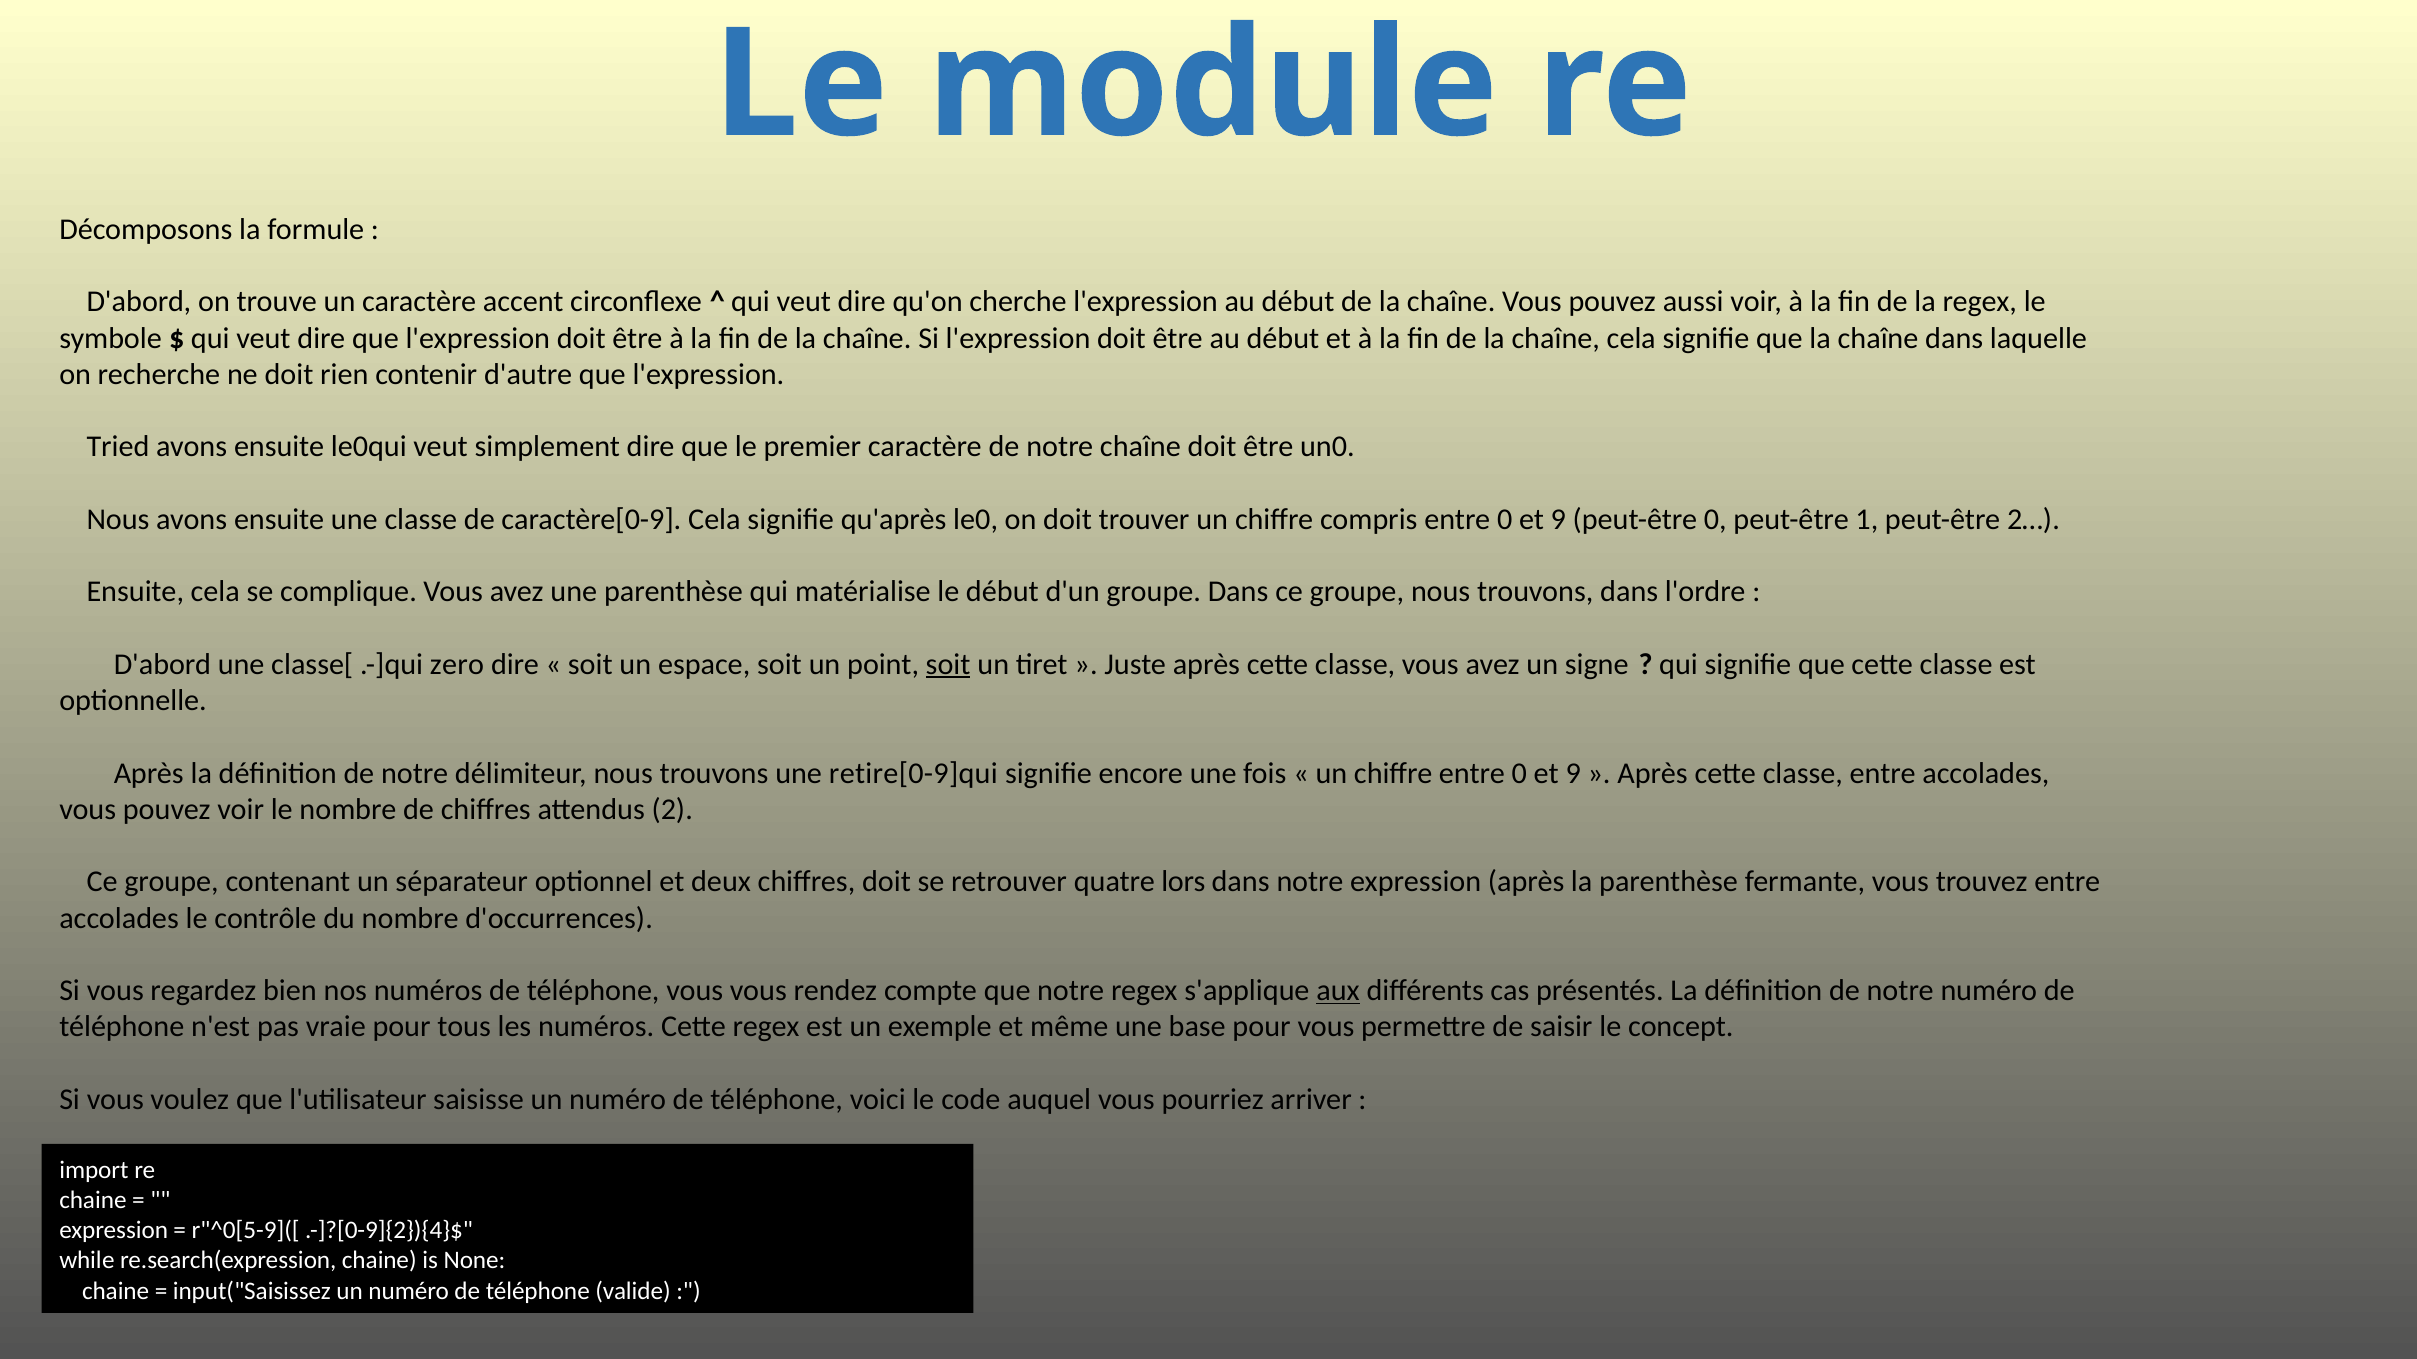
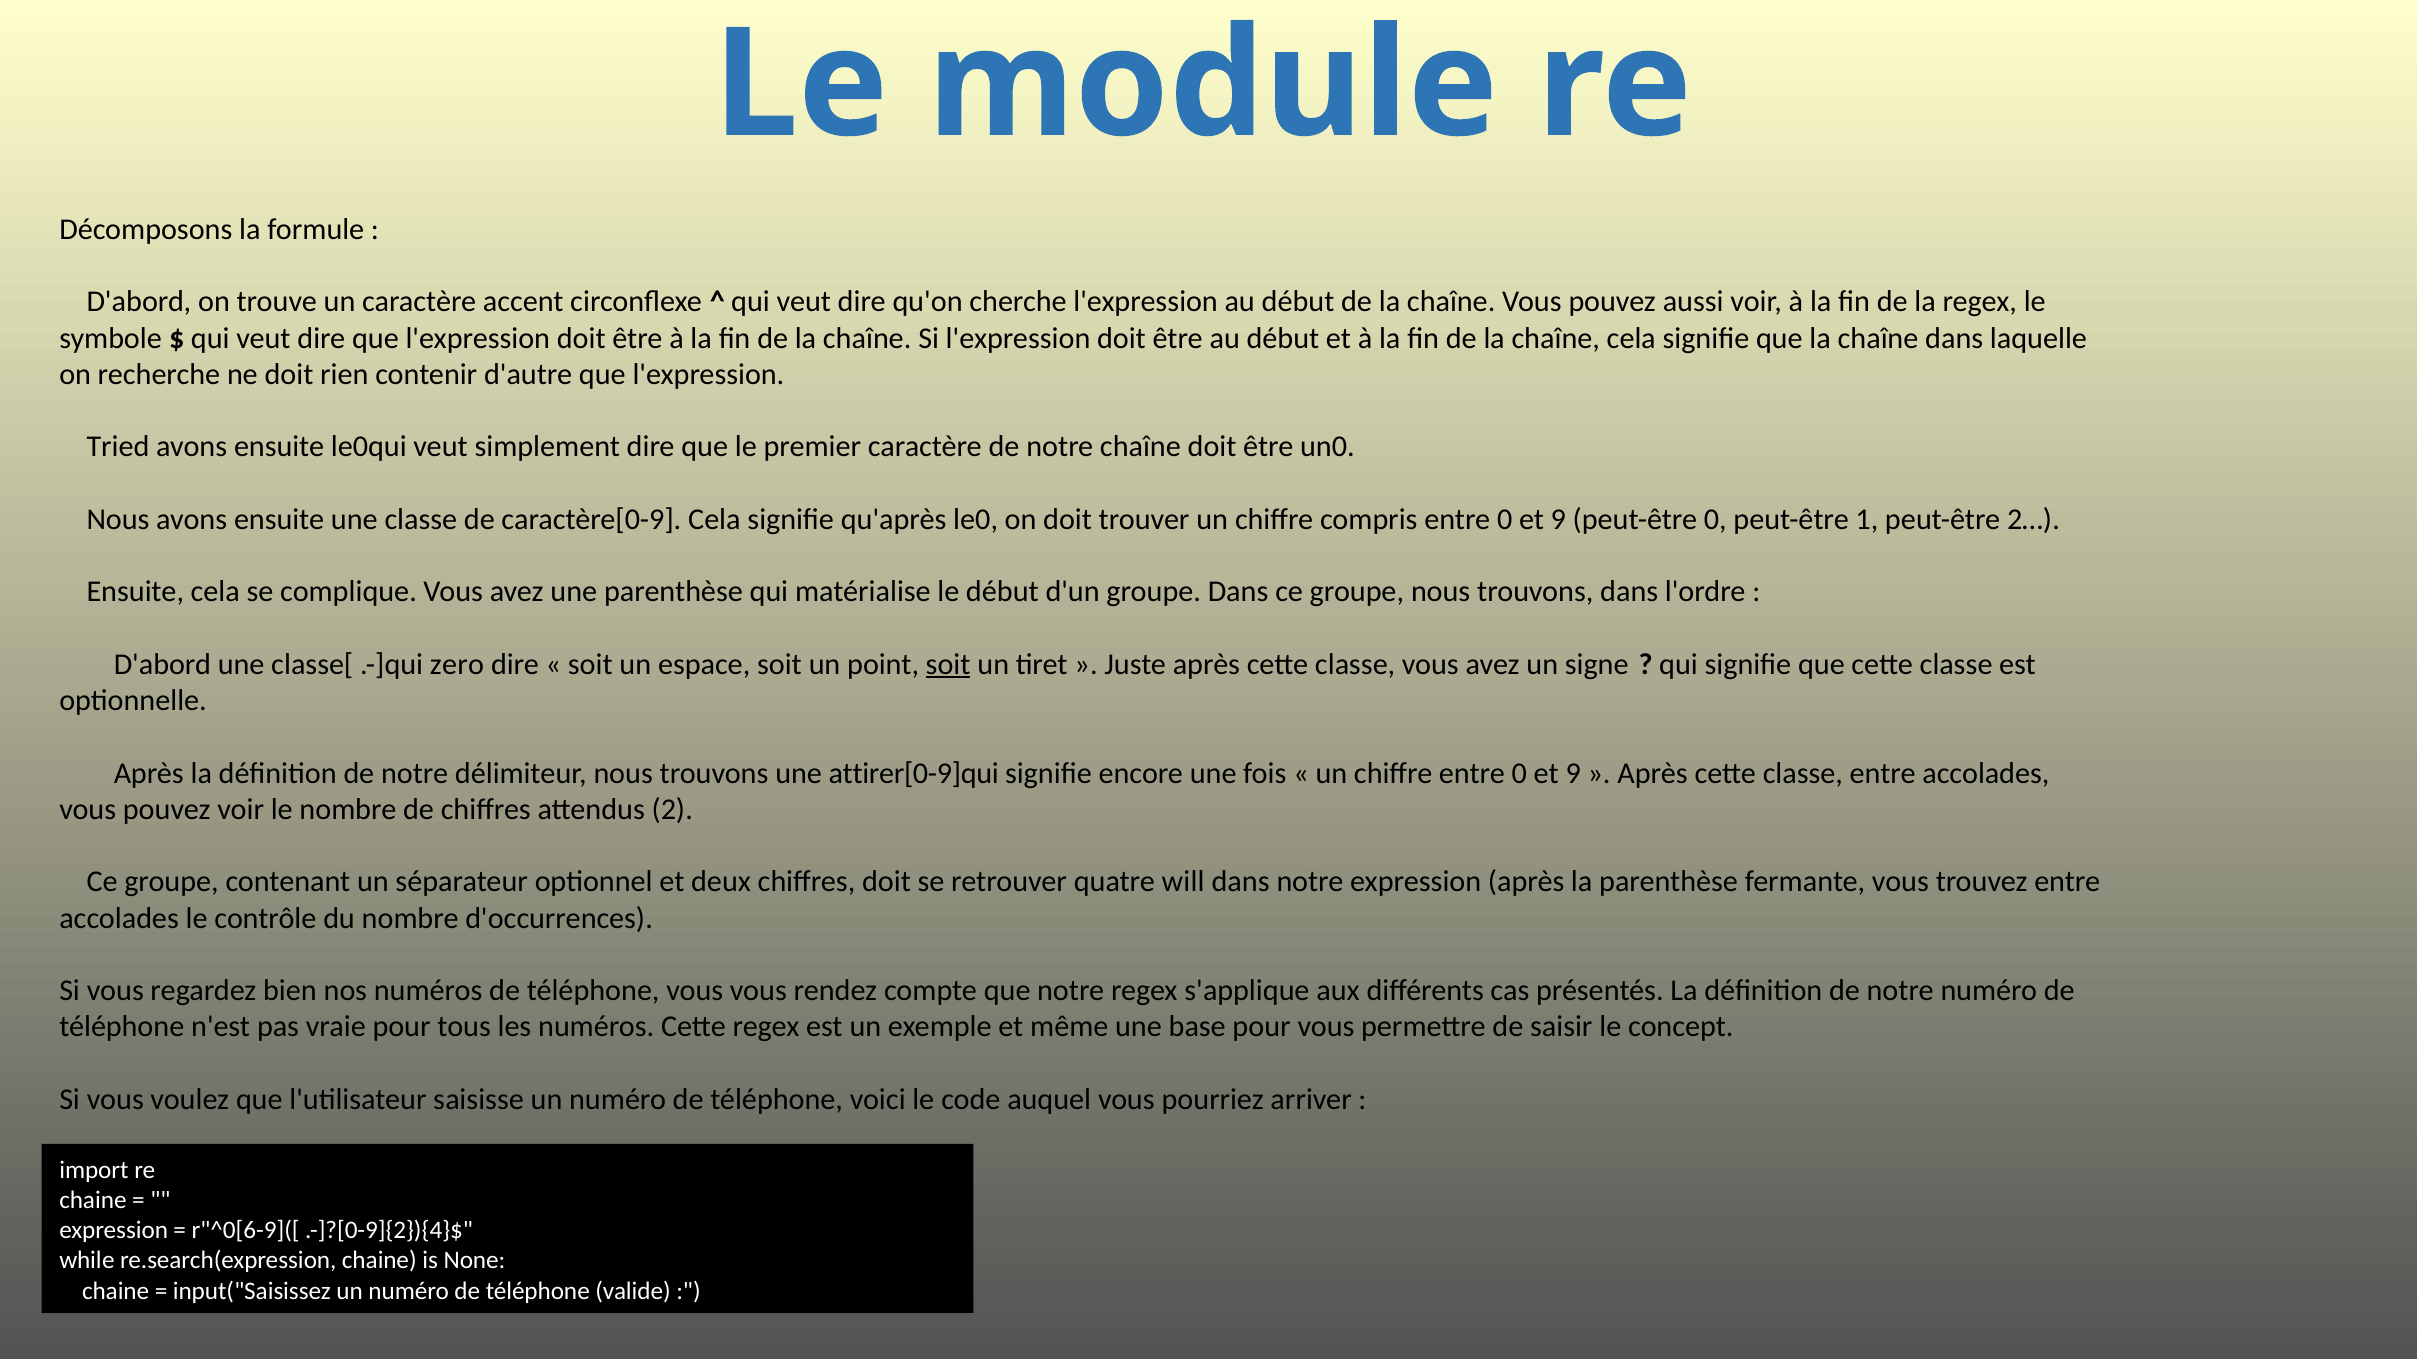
retire[0-9]qui: retire[0-9]qui -> attirer[0-9]qui (914, 773)
lors: lors -> will (1183, 882)
aux underline: present -> none (1338, 991)
r"^0[5-9]([: r"^0[5-9]([ -> r"^0[6-9]([ (246, 1231)
